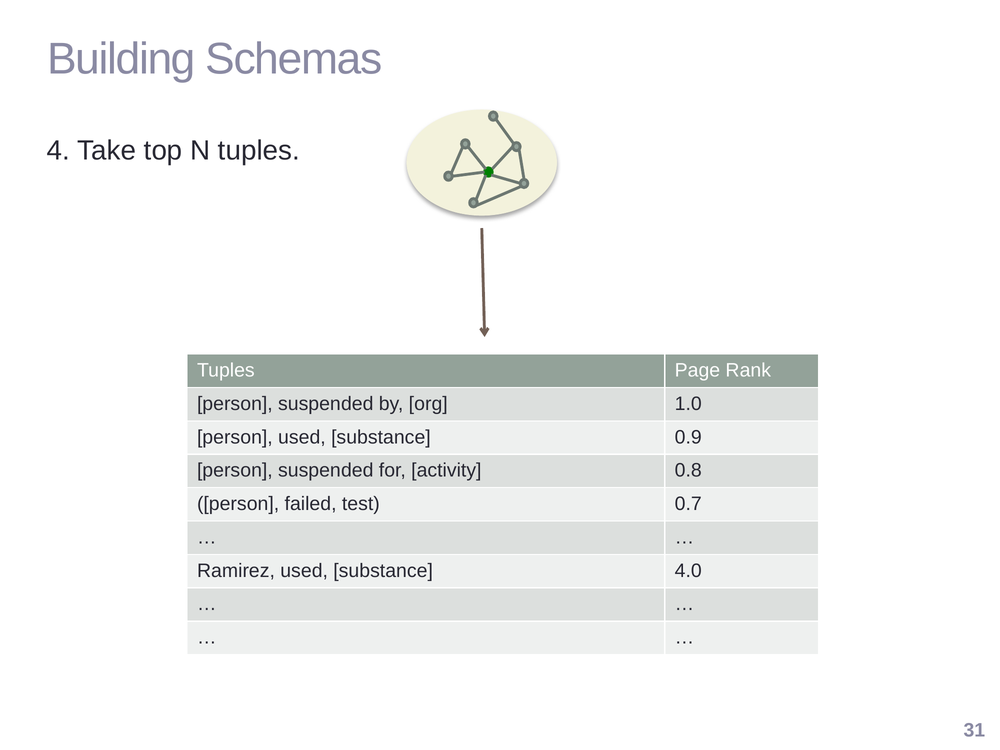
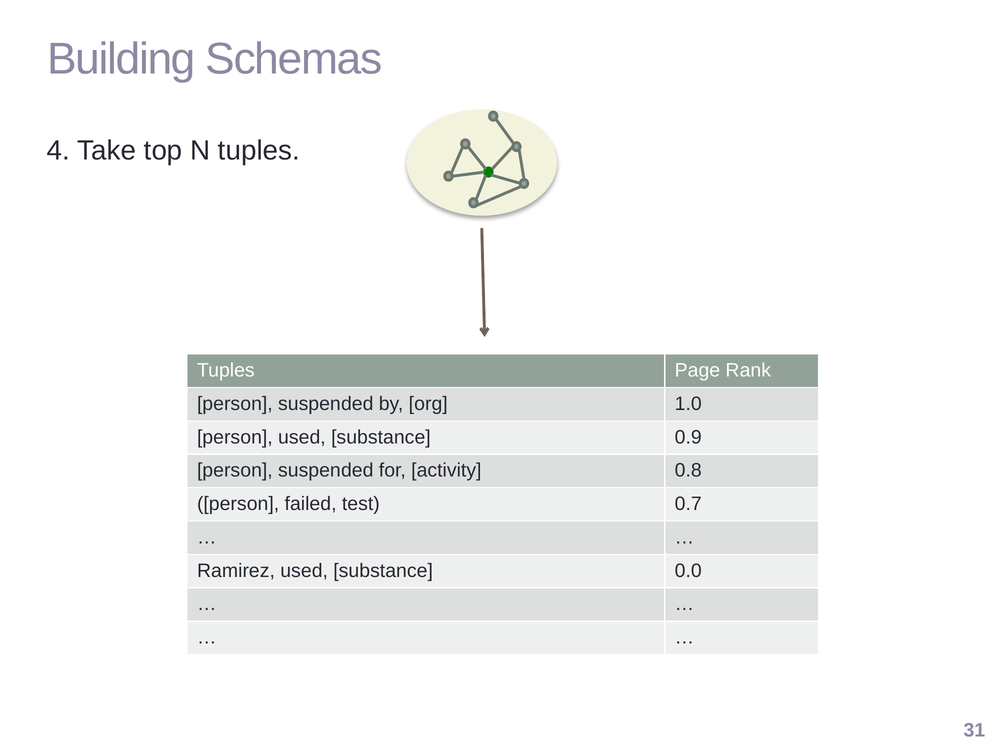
4.0: 4.0 -> 0.0 (688, 571)
